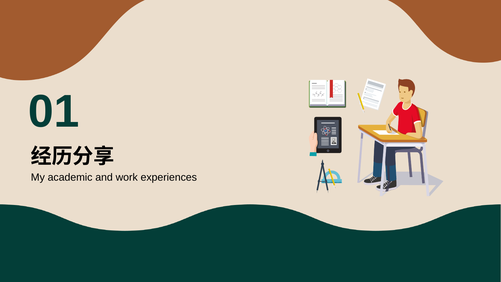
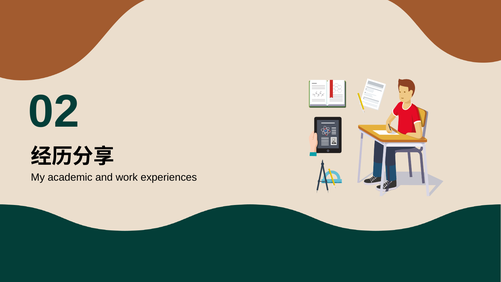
1: 1 -> 2 (66, 112)
